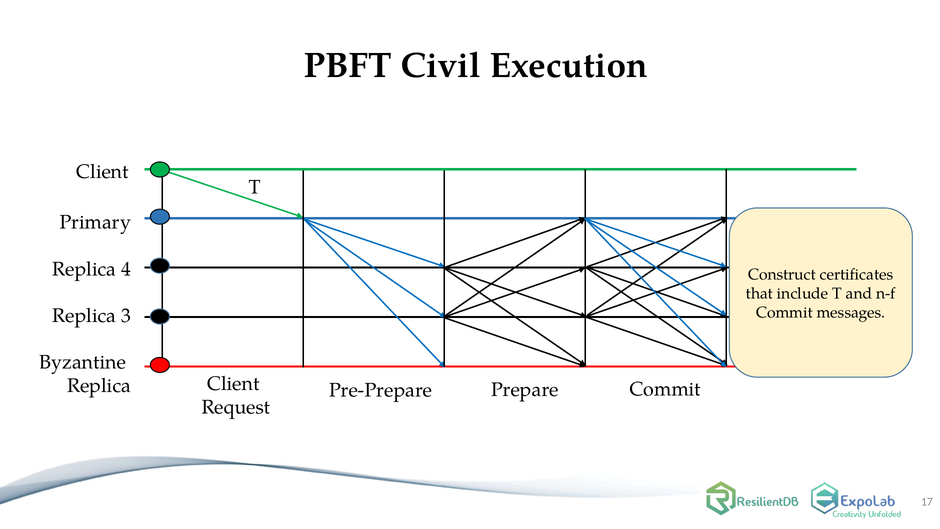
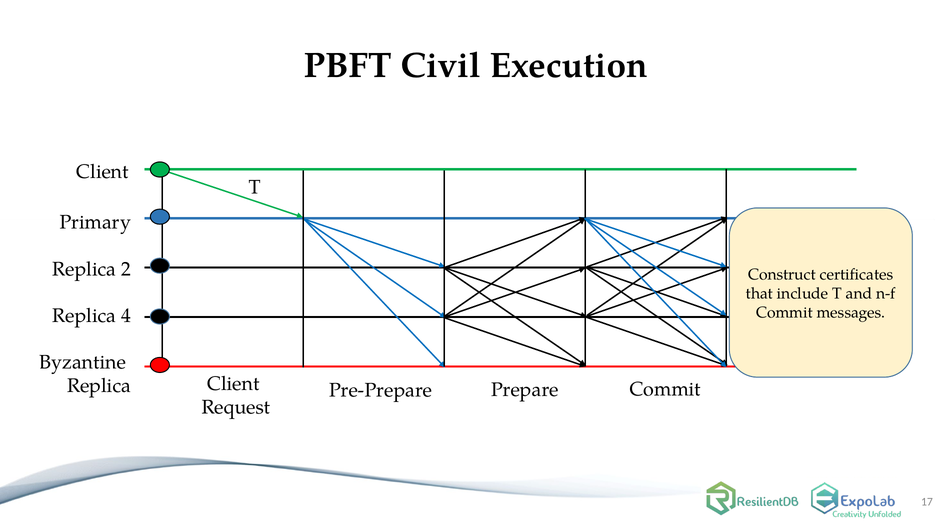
4: 4 -> 2 (126, 269)
3: 3 -> 4 (126, 316)
